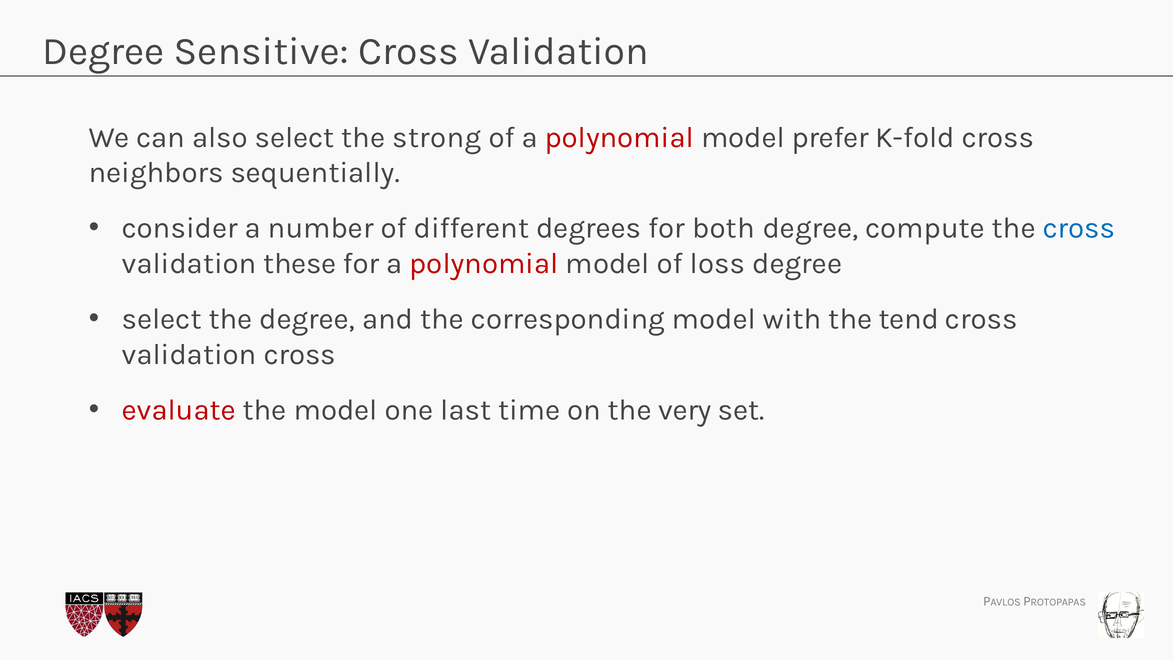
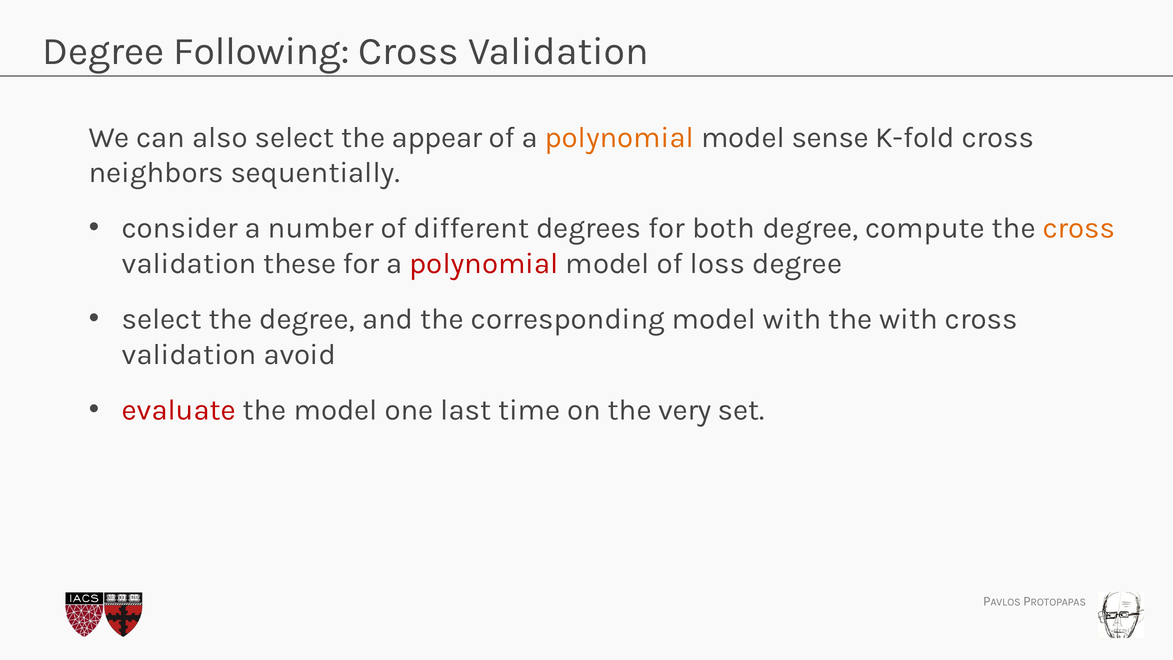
Sensitive: Sensitive -> Following (262, 51)
strong: strong -> appear (437, 137)
polynomial colour: red -> orange (619, 137)
prefer: prefer -> sense (830, 137)
cross colour: blue -> orange (1079, 228)
the tend: tend -> with (909, 319)
validation cross: cross -> avoid (300, 354)
